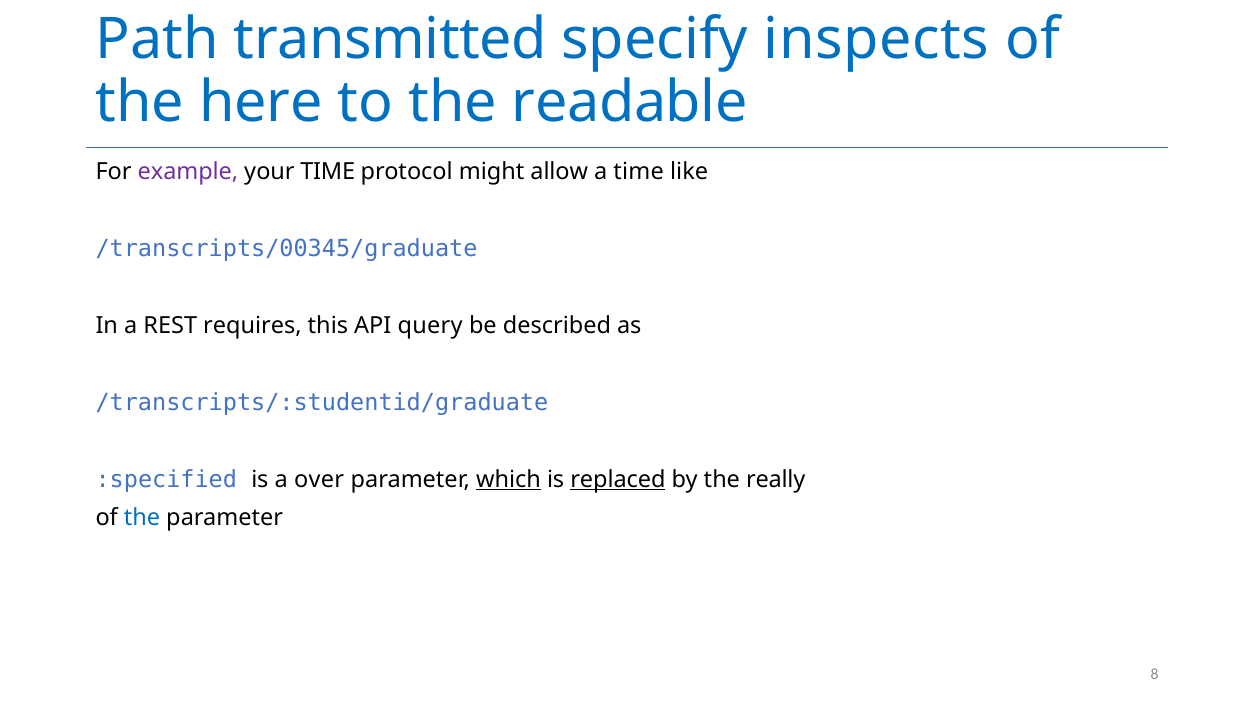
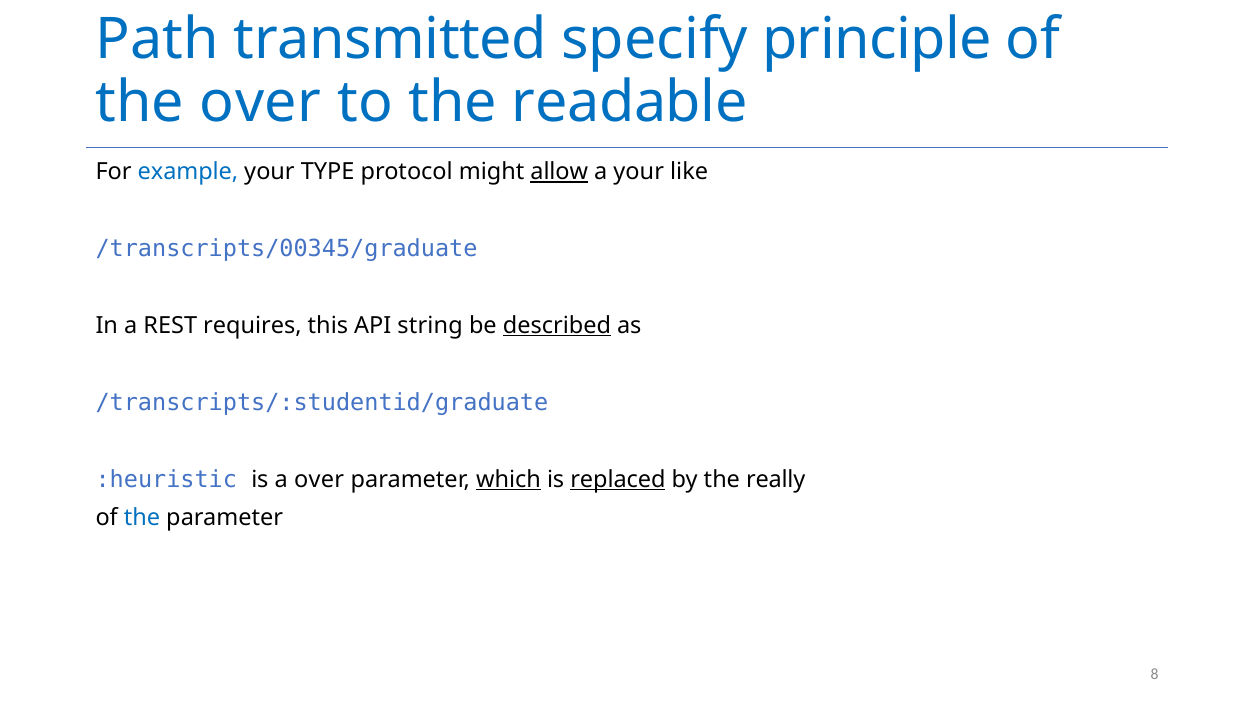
inspects: inspects -> principle (877, 40)
the here: here -> over (261, 102)
example colour: purple -> blue (188, 172)
your TIME: TIME -> TYPE (328, 172)
allow underline: none -> present (559, 172)
a time: time -> your (639, 172)
query: query -> string (430, 325)
described underline: none -> present (557, 325)
:specified: :specified -> :heuristic (166, 479)
